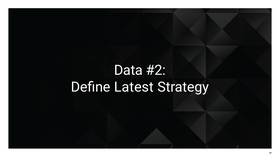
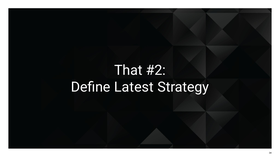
Data: Data -> That (128, 71)
